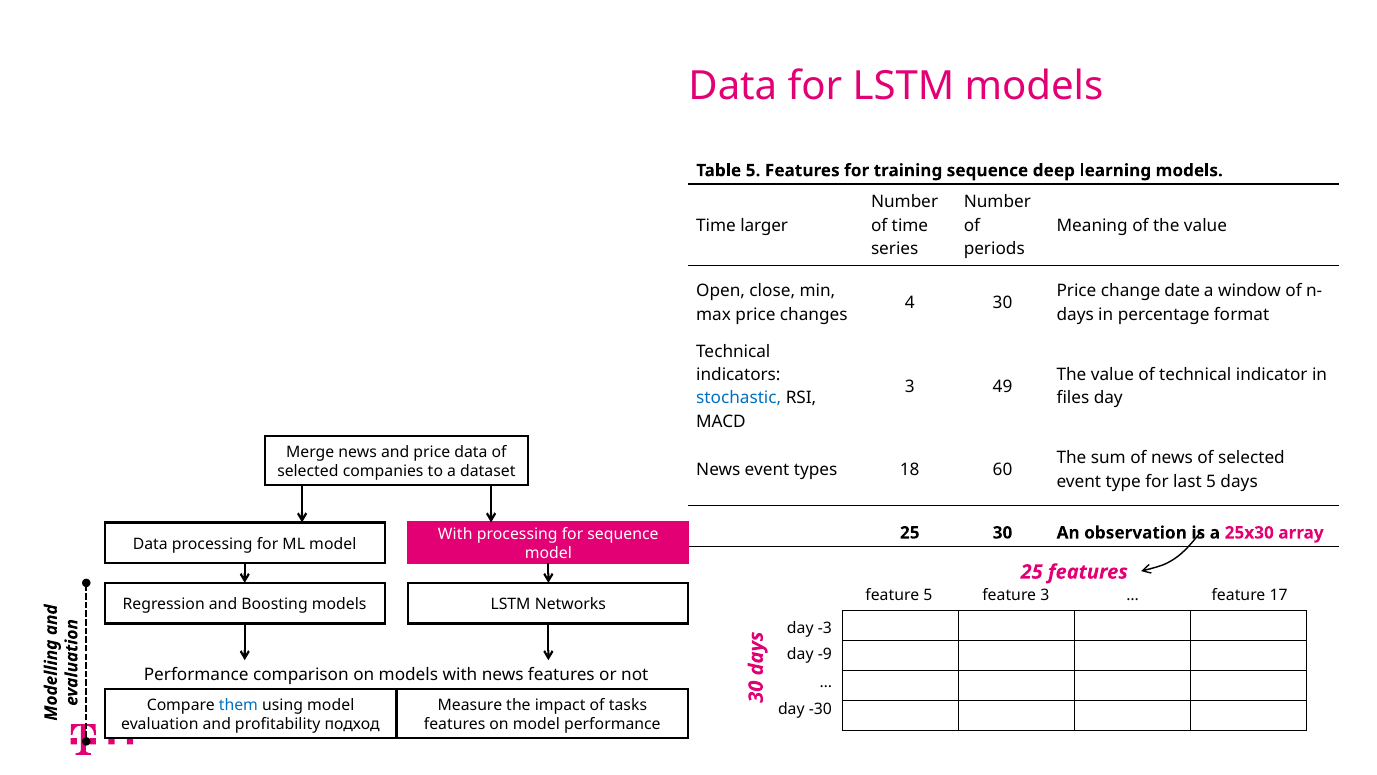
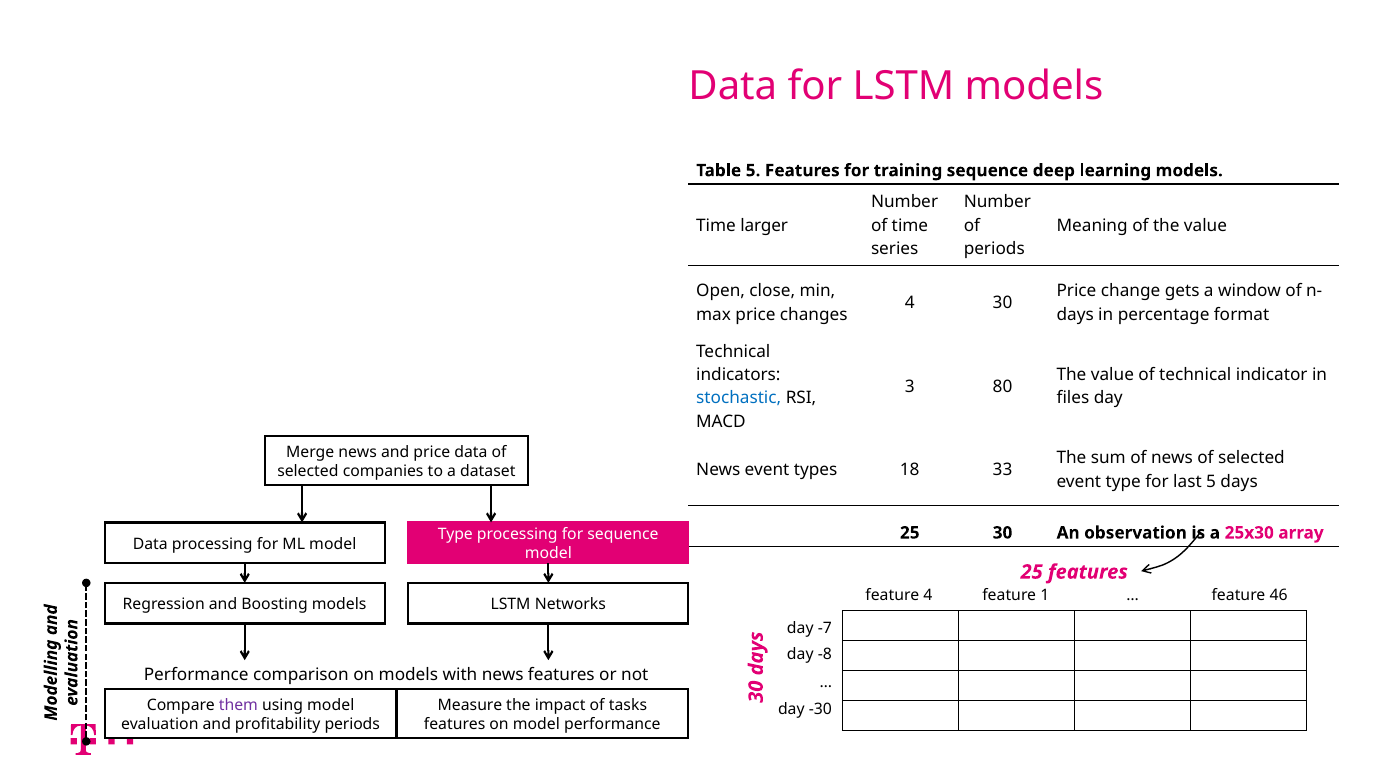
date: date -> gets (1182, 291)
49: 49 -> 80 (1003, 386)
60: 60 -> 33 (1003, 470)
With: With -> Type (455, 534)
feature 5: 5 -> 4 (928, 595)
feature 3: 3 -> 1 (1045, 595)
17: 17 -> 46 (1279, 595)
-3: -3 -> -7 (825, 628)
-9: -9 -> -8 (825, 654)
them colour: blue -> purple (238, 705)
profitability подход: подход -> periods (352, 724)
